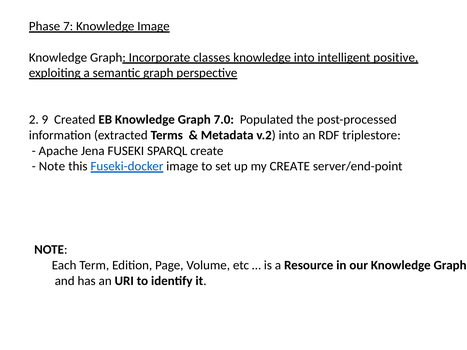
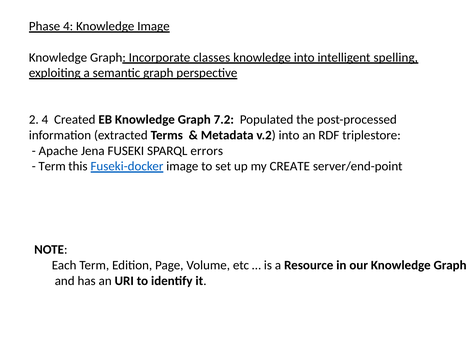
Phase 7: 7 -> 4 (68, 26)
positive: positive -> spelling (396, 57)
2 9: 9 -> 4 (45, 120)
7.0: 7.0 -> 7.2 (224, 120)
SPARQL create: create -> errors (207, 151)
Note: Note -> Term (52, 166)
